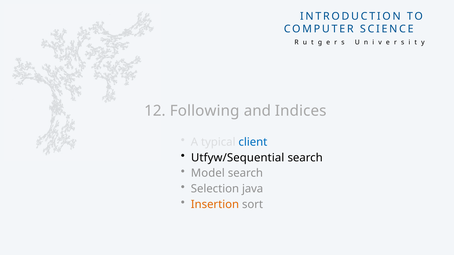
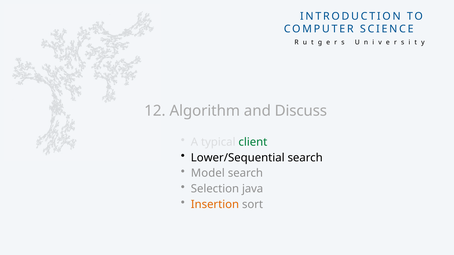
Following: Following -> Algorithm (205, 111)
Indices: Indices -> Discuss (301, 111)
client colour: blue -> green (253, 142)
Utfyw/Sequential: Utfyw/Sequential -> Lower/Sequential (238, 158)
